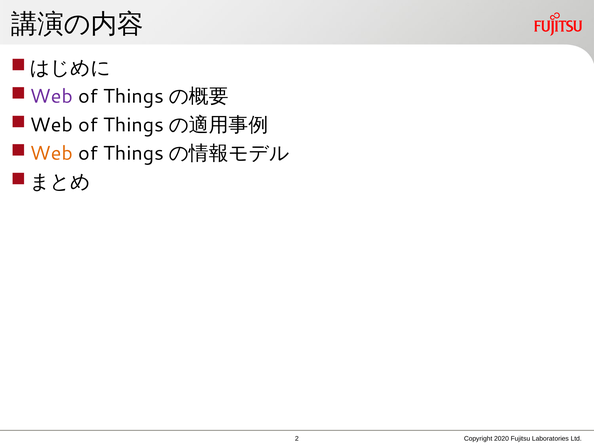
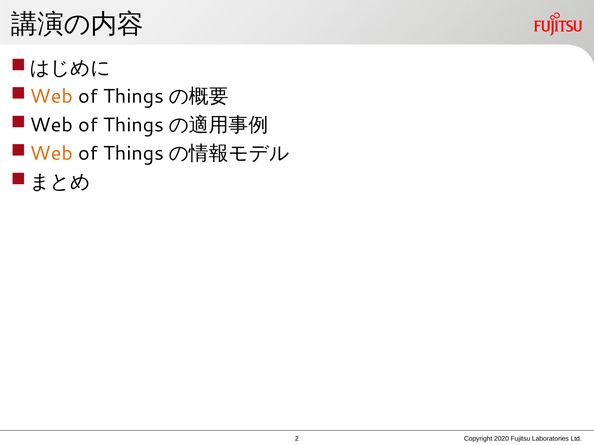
Web colour: purple -> orange (51, 97)
